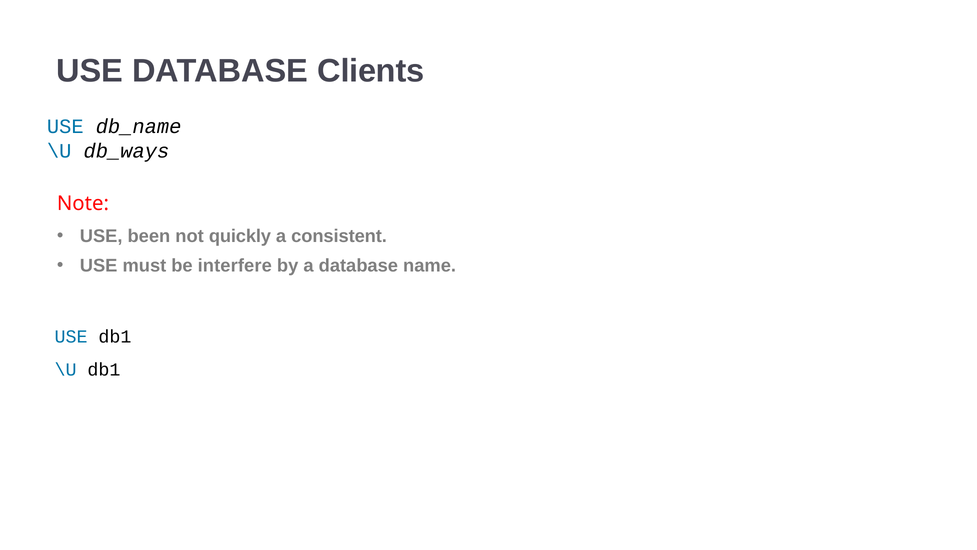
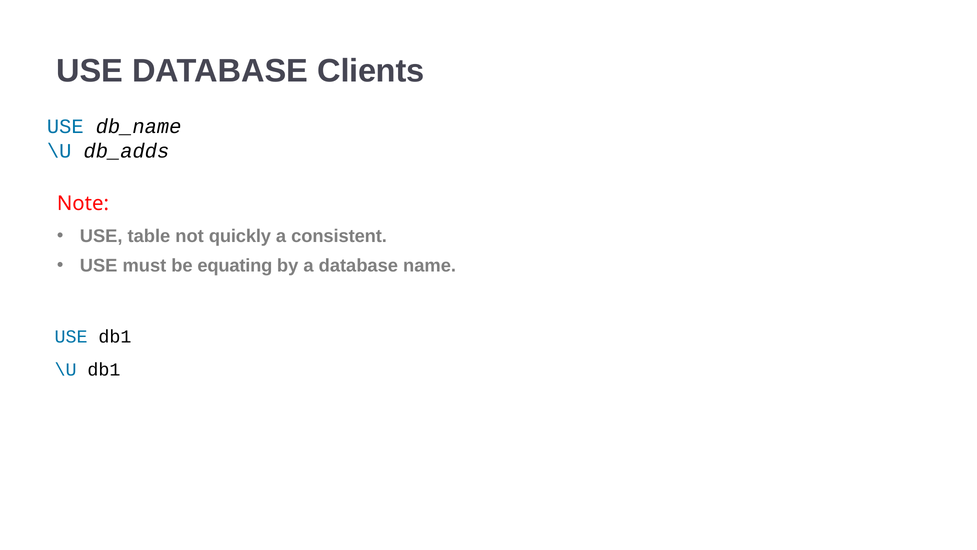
db_ways: db_ways -> db_adds (126, 151)
been: been -> table (149, 236)
interfere: interfere -> equating (235, 266)
